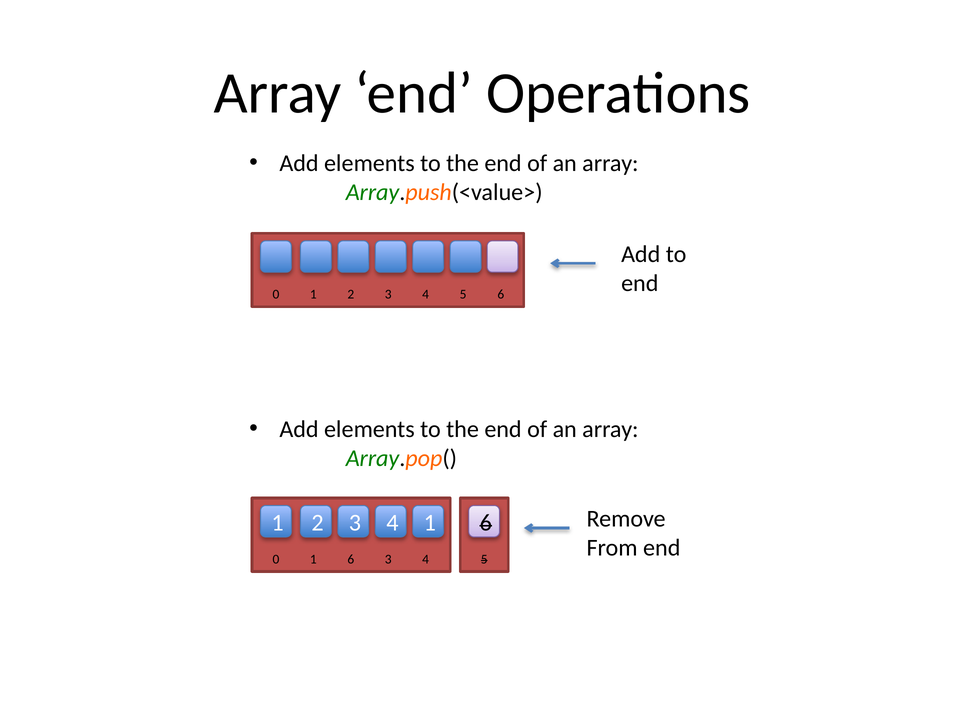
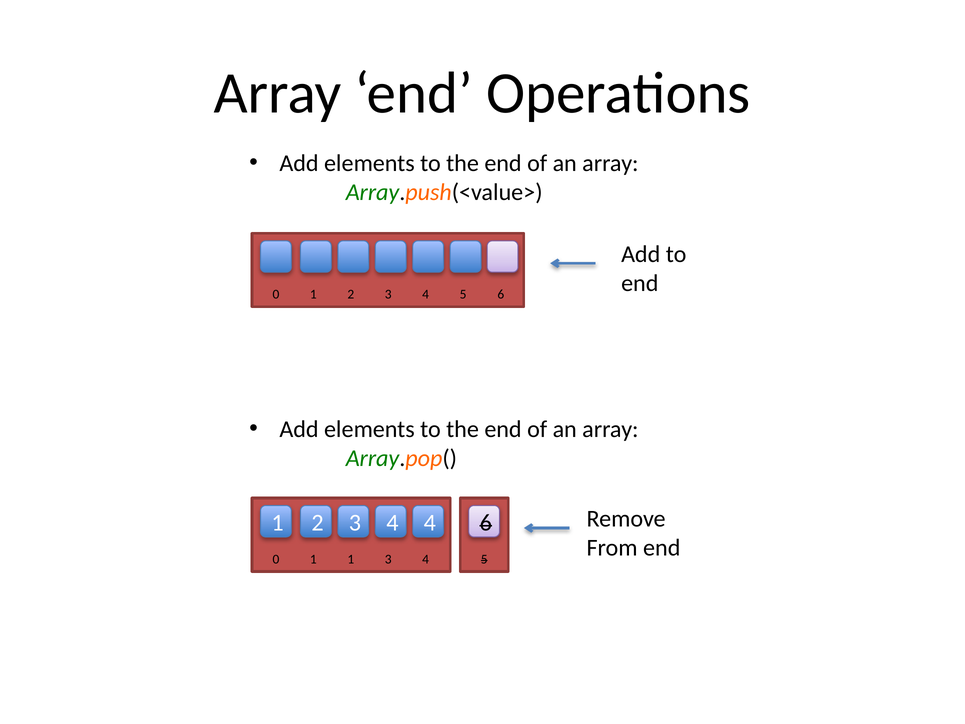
2 3 4 1: 1 -> 4 (430, 523)
1 6: 6 -> 1 (351, 559)
